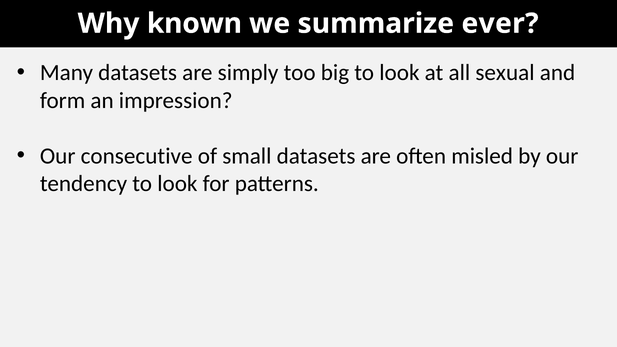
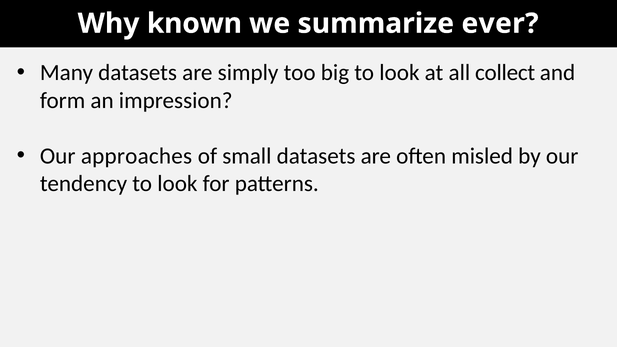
sexual: sexual -> collect (505, 73)
consecutive: consecutive -> approaches (137, 156)
